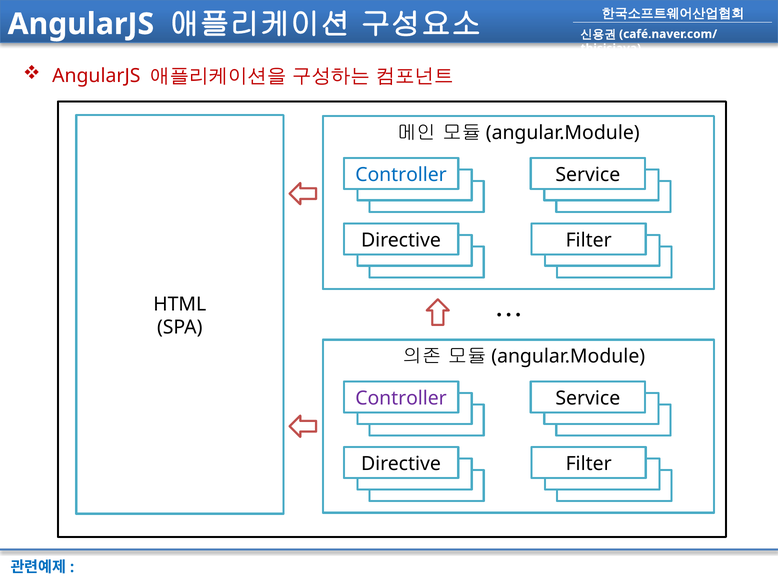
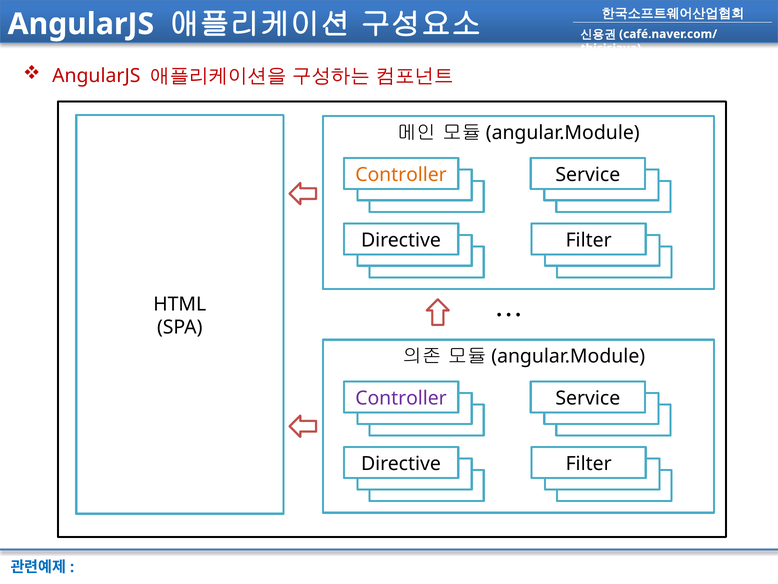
Controller colour: blue -> orange (401, 175)
